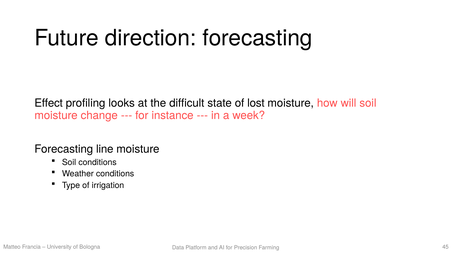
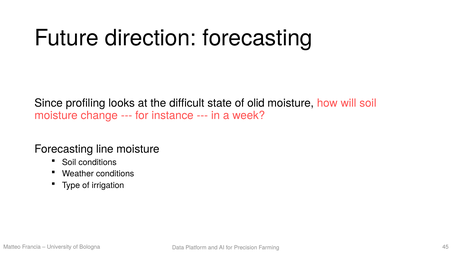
Effect: Effect -> Since (49, 103)
lost: lost -> olid (256, 103)
